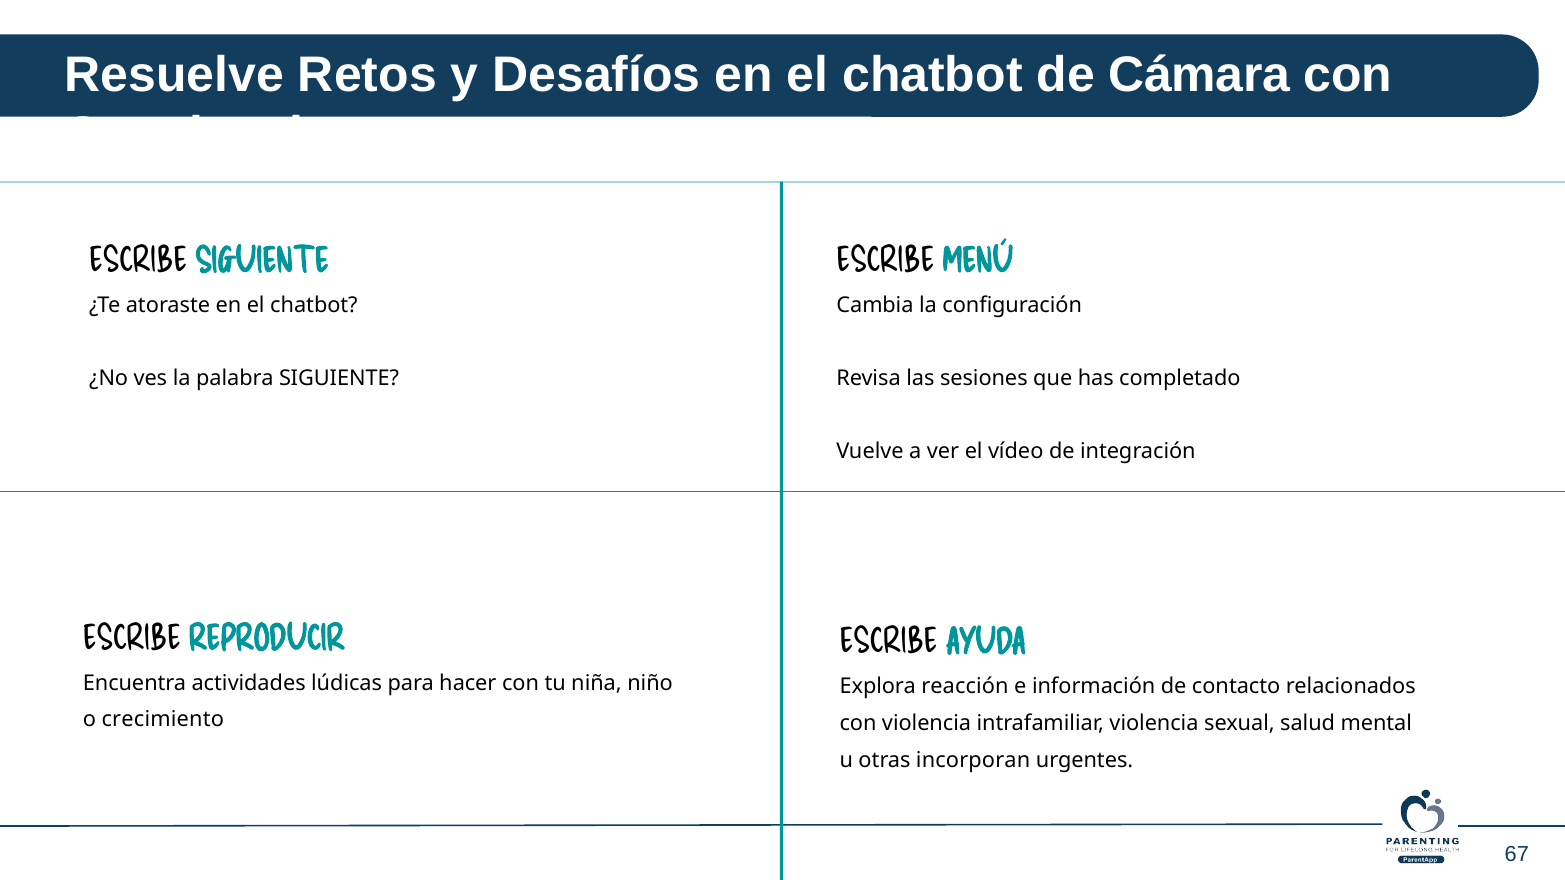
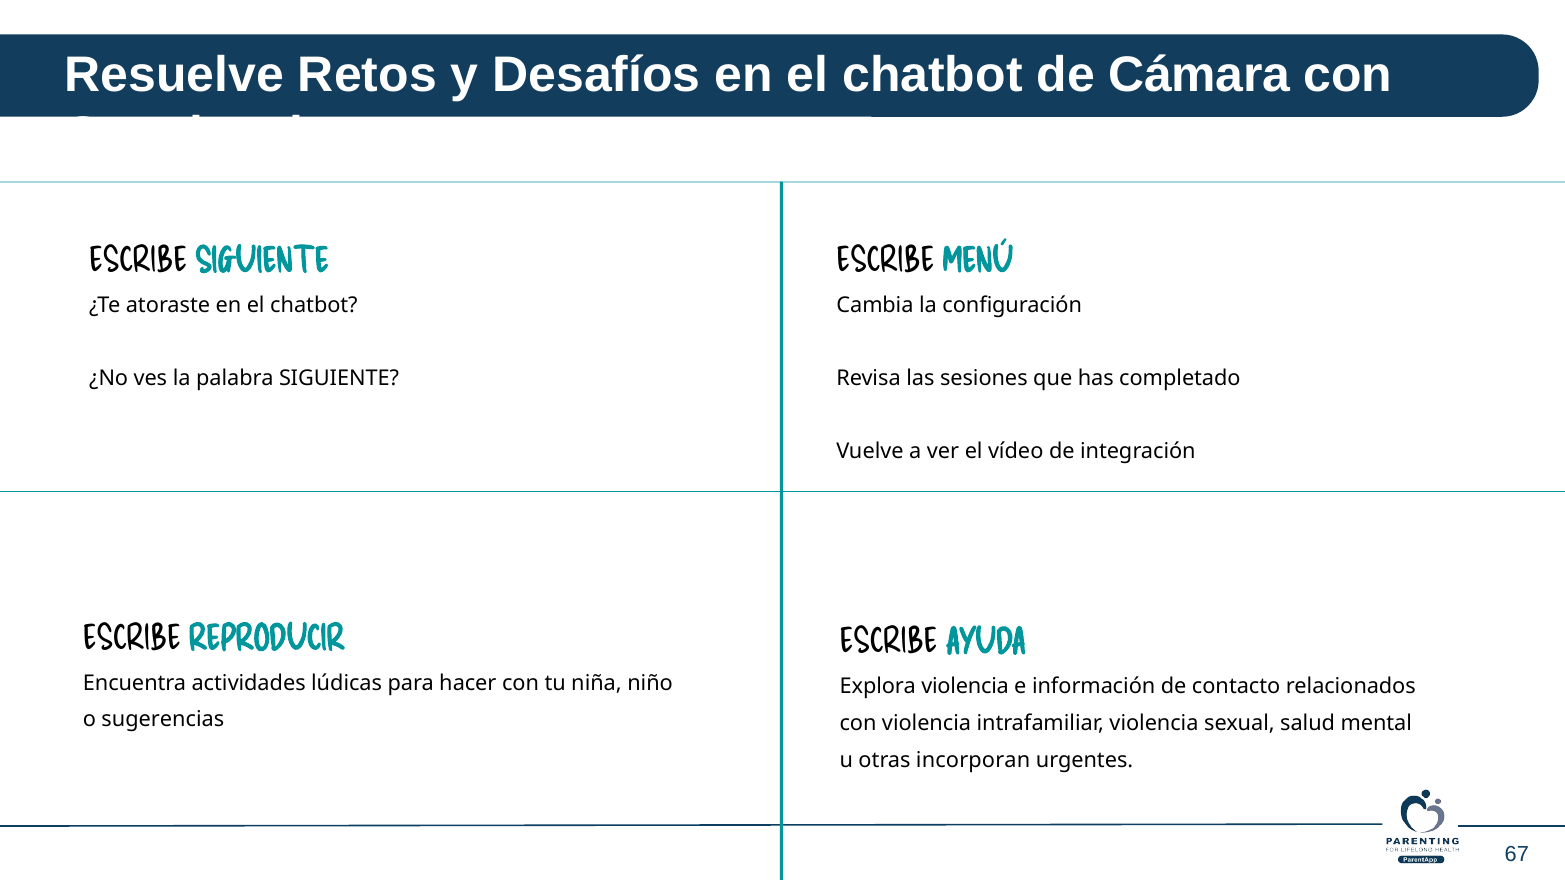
Explora reacción: reacción -> violencia (965, 687)
crecimiento: crecimiento -> sugerencias (163, 720)
